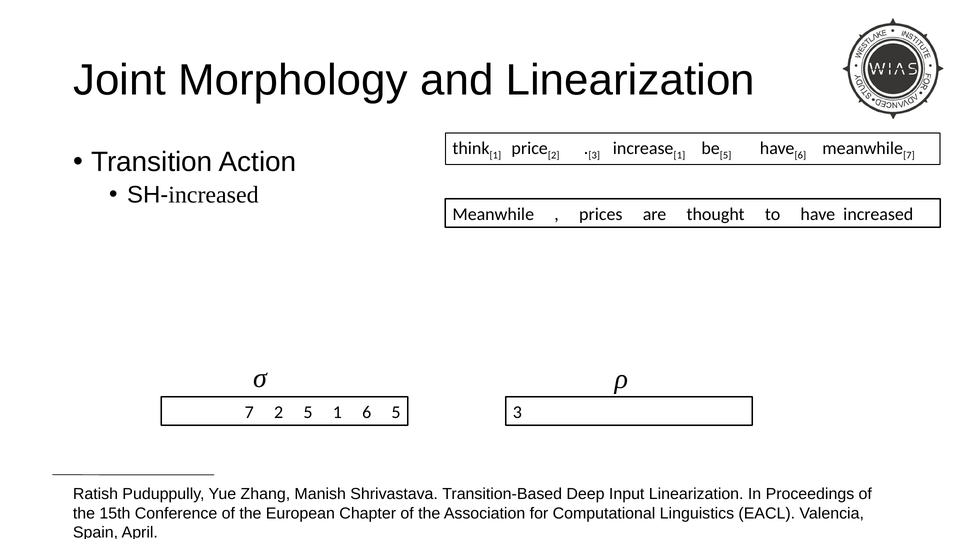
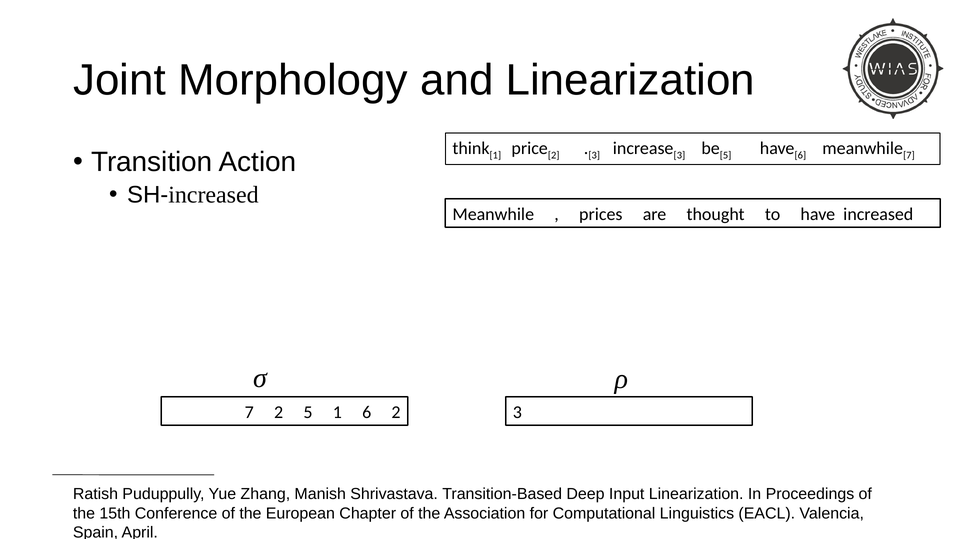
1: 1 -> 3 (679, 156)
6 5: 5 -> 2 (396, 413)
